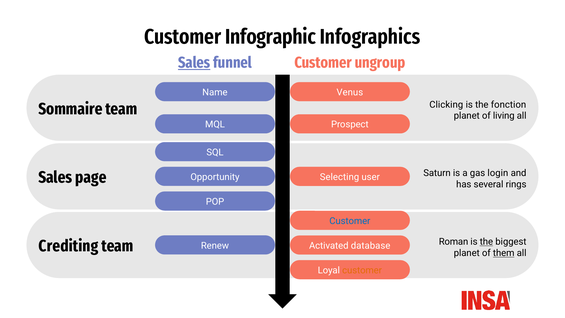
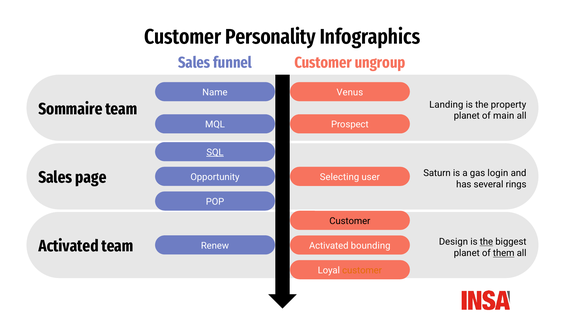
Infographic: Infographic -> Personality (271, 37)
Sales underline: present -> none (194, 63)
Clicking: Clicking -> Landing (446, 105)
fonction: fonction -> property (509, 105)
living: living -> main (504, 116)
SQL underline: none -> present (215, 152)
Customer colour: blue -> black (350, 221)
Crediting: Crediting -> Activated (68, 246)
Roman: Roman -> Design (453, 242)
database: database -> bounding (371, 246)
